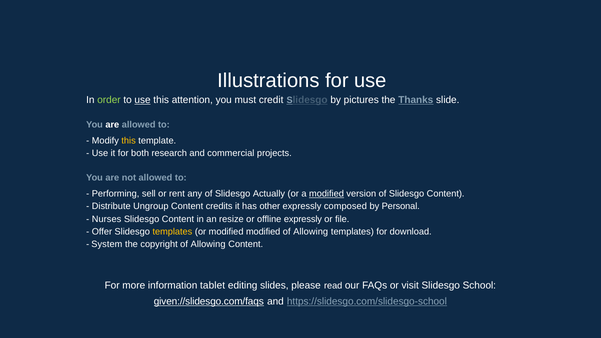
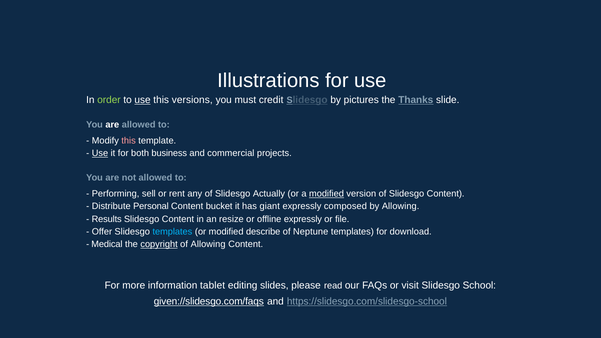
attention: attention -> versions (192, 100)
this colour: yellow -> pink (129, 141)
Use underline: none -> present (100, 153)
research: research -> business (169, 153)
Ungroup: Ungroup -> Personal (151, 206)
credits: credits -> bucket (219, 206)
other: other -> giant (270, 206)
by Personal: Personal -> Allowing (401, 206)
Nurses: Nurses -> Results (107, 219)
templates colour: yellow -> light blue (172, 232)
modified modified: modified -> describe (263, 232)
Allowing: Allowing -> Neptune (311, 232)
System: System -> Medical (107, 244)
copyright underline: none -> present (159, 244)
